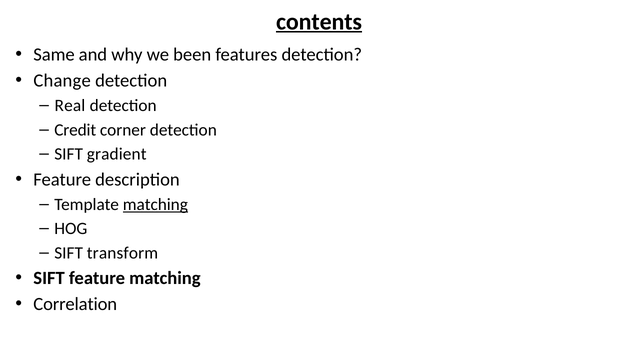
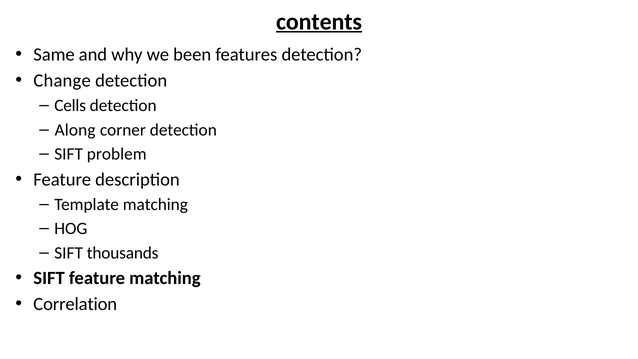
Real: Real -> Cells (70, 106)
Credit: Credit -> Along (75, 130)
gradient: gradient -> problem (117, 154)
matching underline: present -> none (155, 204)
transform: transform -> thousands (123, 253)
